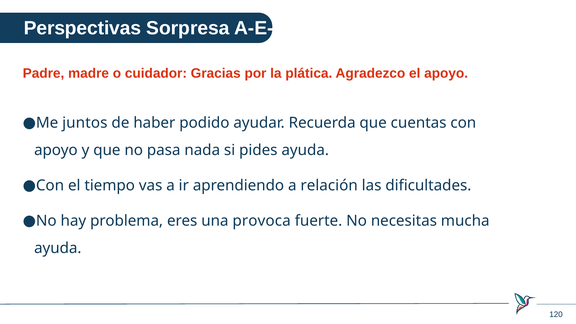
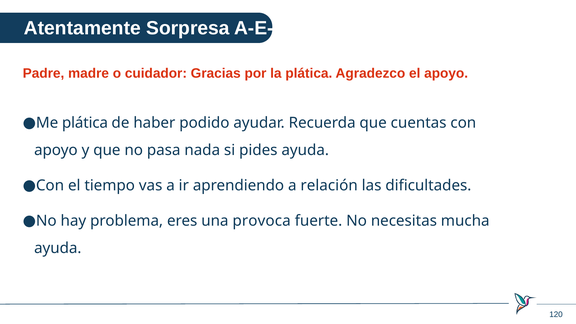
Perspectivas: Perspectivas -> Atentamente (82, 28)
Me juntos: juntos -> plática (85, 123)
